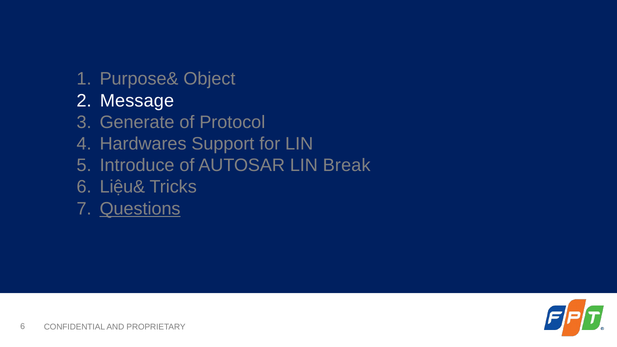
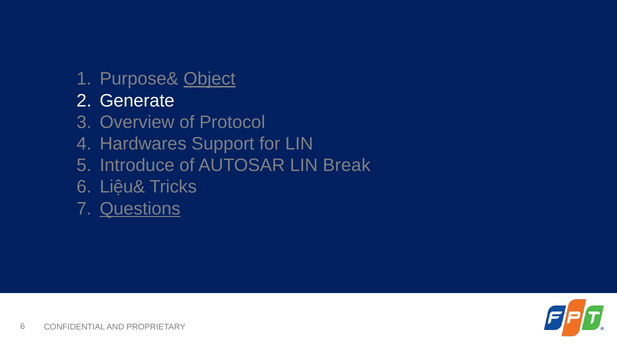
Object underline: none -> present (209, 79)
Message: Message -> Generate (137, 101)
Generate: Generate -> Overview (137, 122)
